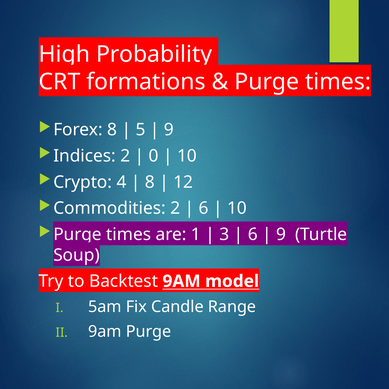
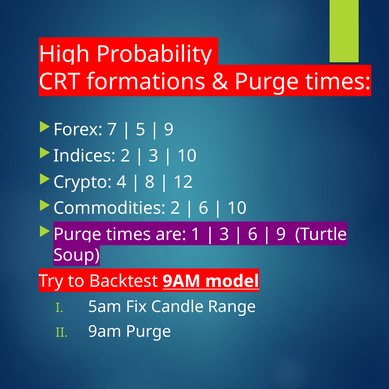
Forex 8: 8 -> 7 (112, 130)
0: 0 -> 3 (154, 156)
